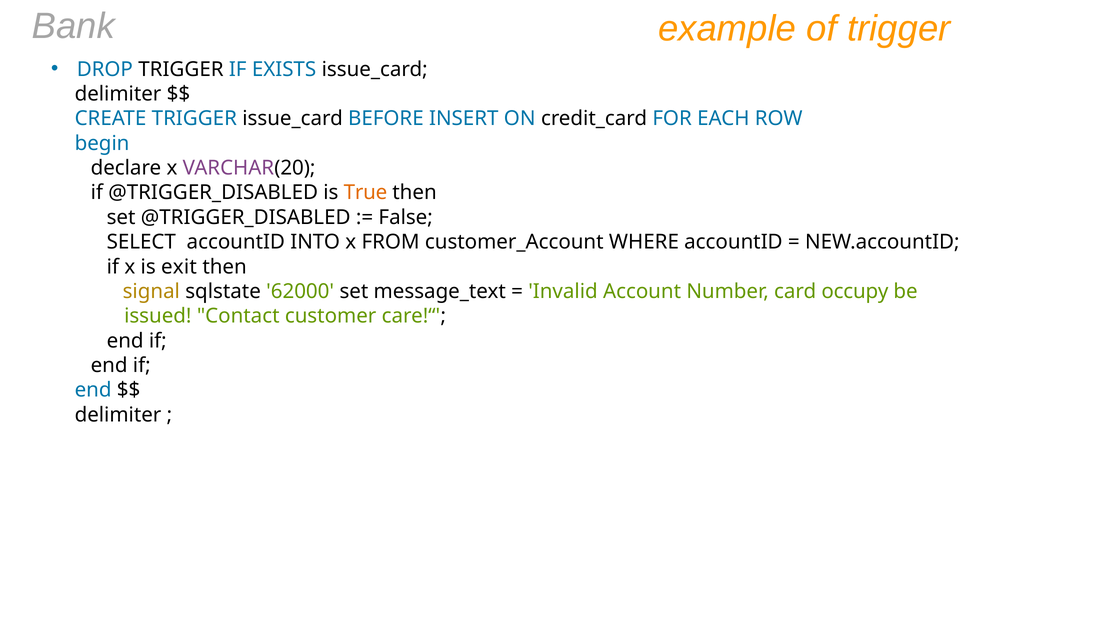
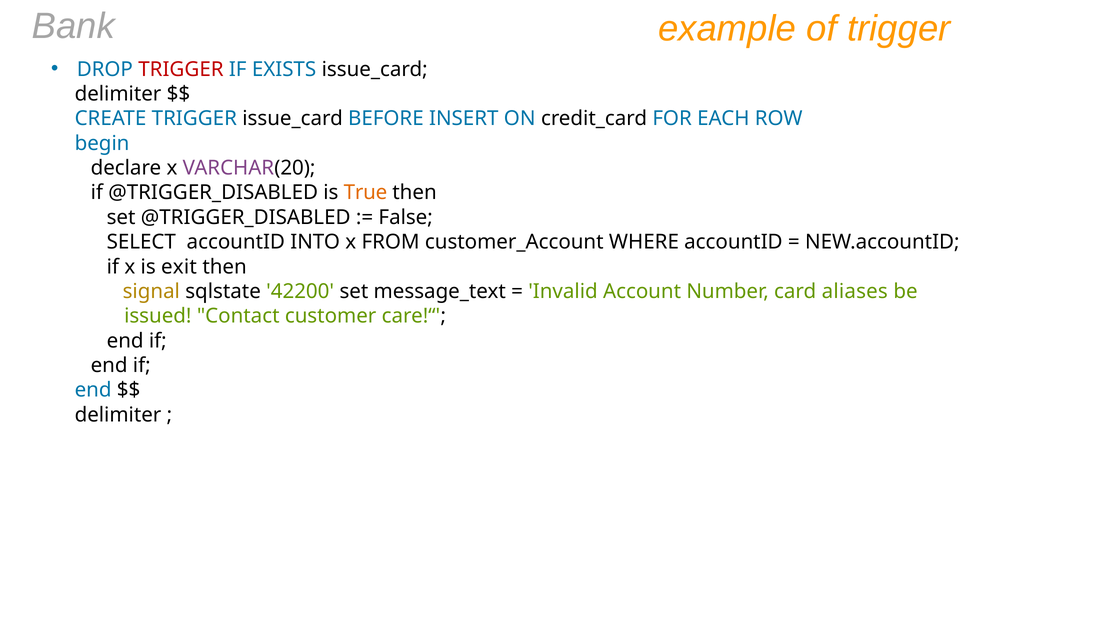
TRIGGER colour: black -> red (181, 69)
62000: 62000 -> 42200 (300, 291)
occupy: occupy -> aliases (855, 291)
